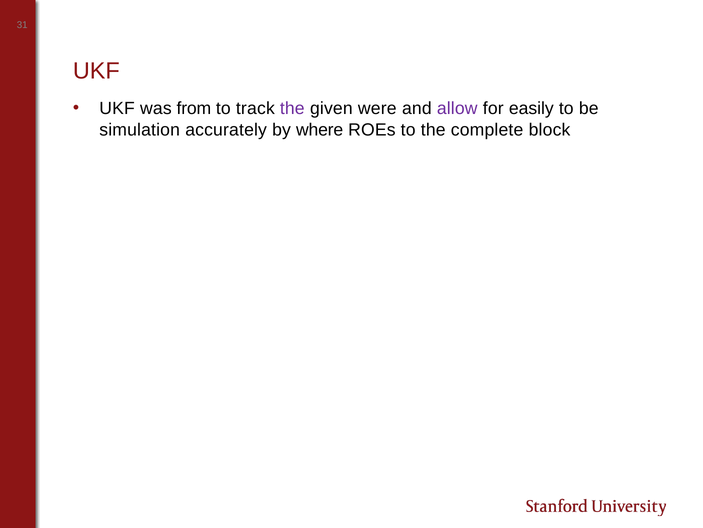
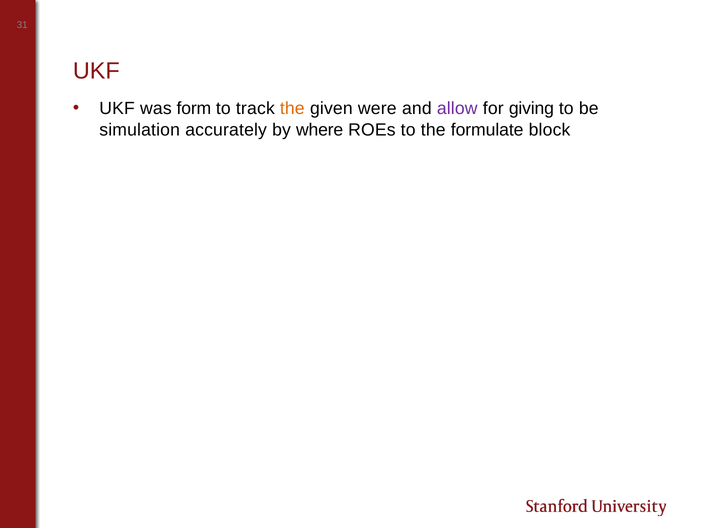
from: from -> form (194, 108)
the colour: purple -> orange (292, 108)
easily: easily -> giving (531, 108)
complete: complete -> formulate (487, 130)
